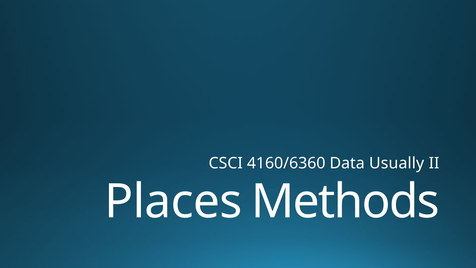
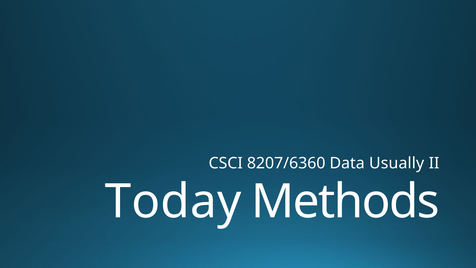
4160/6360: 4160/6360 -> 8207/6360 (286, 163)
Places: Places -> Today (173, 201)
